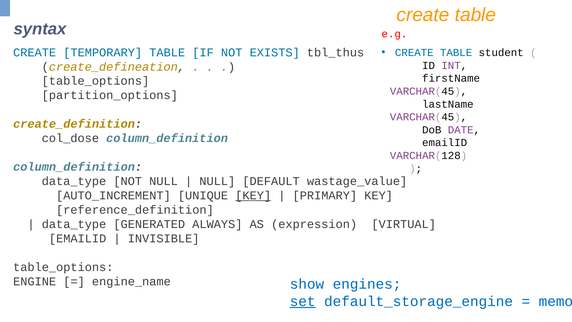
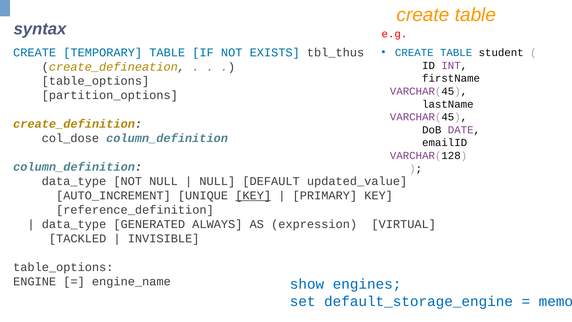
wastage_value: wastage_value -> updated_value (357, 181)
EMAILID: EMAILID -> TACKLED (78, 238)
set underline: present -> none (303, 301)
